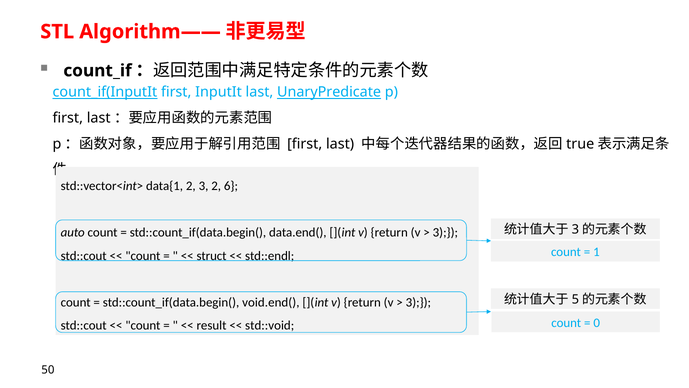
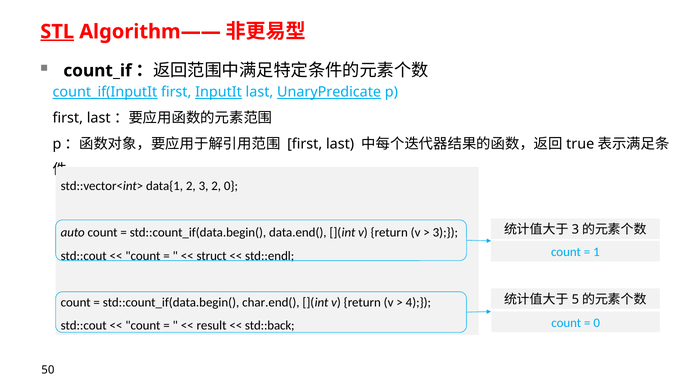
STL underline: none -> present (57, 32)
InputIt underline: none -> present (219, 92)
2 6: 6 -> 0 (231, 186)
void.end(: void.end( -> char.end( (271, 302)
3: 3 -> 4 (418, 302)
std::void: std::void -> std::back (270, 325)
